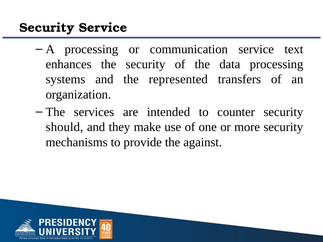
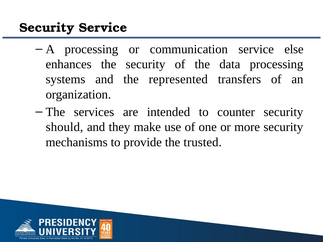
text: text -> else (294, 49)
against: against -> trusted (203, 142)
